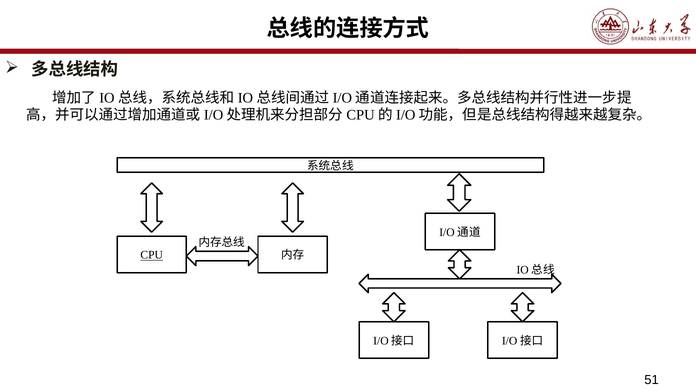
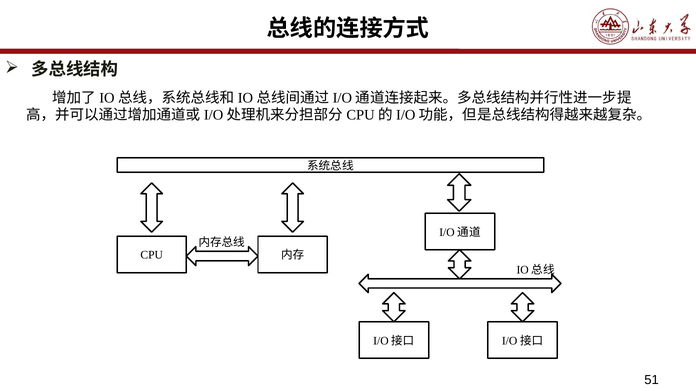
CPU underline: present -> none (152, 255)
